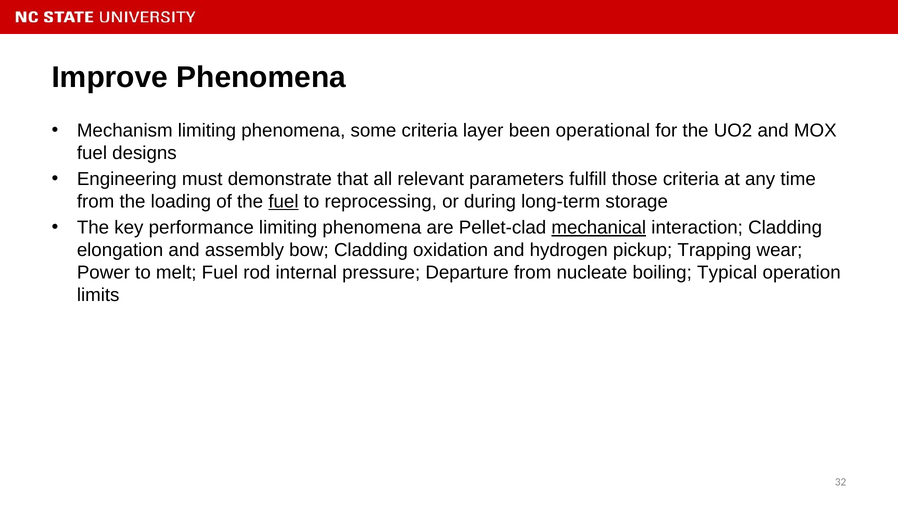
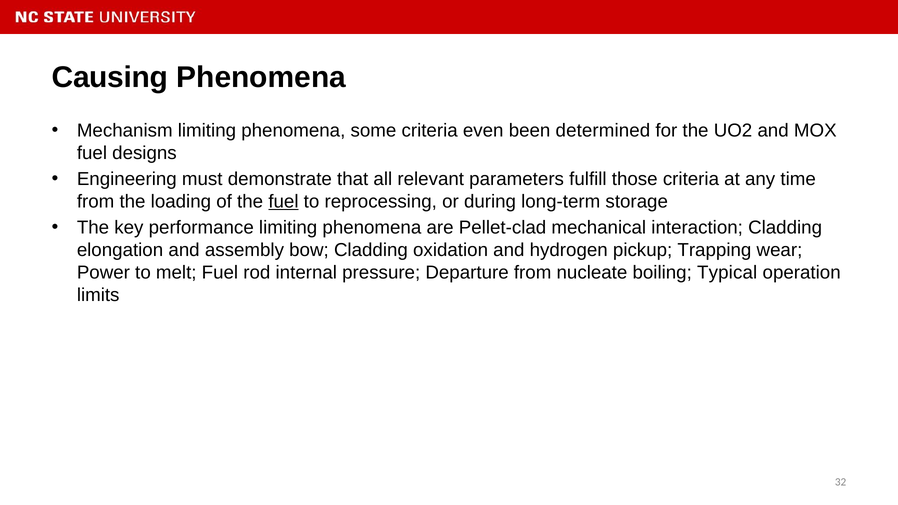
Improve: Improve -> Causing (110, 77)
layer: layer -> even (483, 130)
operational: operational -> determined (603, 130)
mechanical underline: present -> none (599, 228)
